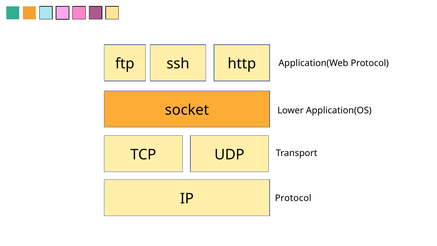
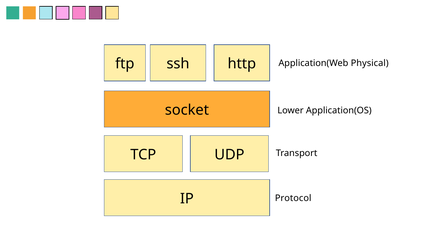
Application(Web Protocol: Protocol -> Physical (370, 63)
